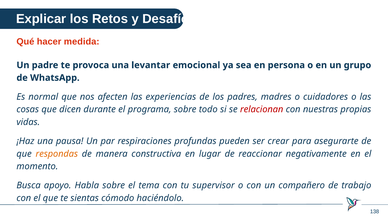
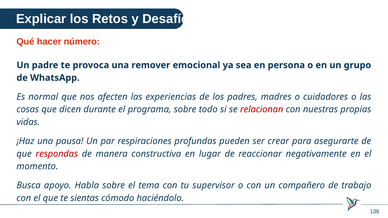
medida: medida -> número (82, 42)
levantar: levantar -> remover (151, 65)
respondas colour: orange -> red (57, 154)
